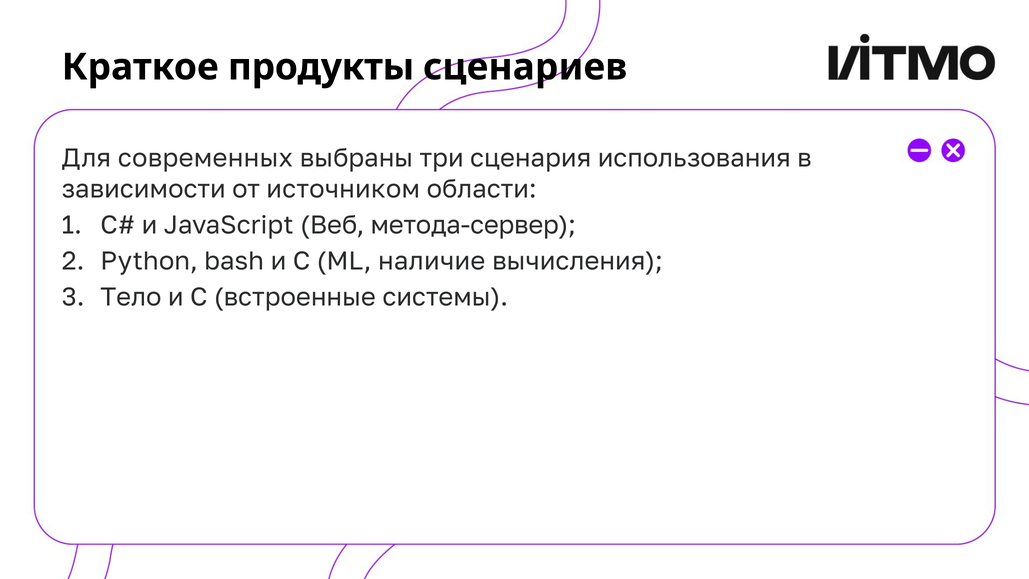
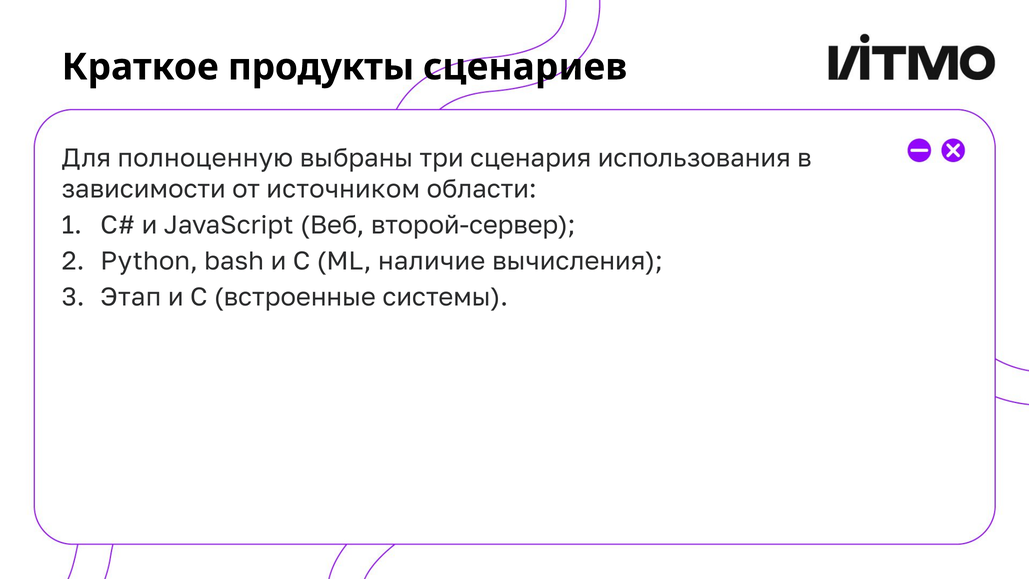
современных: современных -> полноценную (205, 158)
метода-сервер: метода-сервер -> второй-сервер (473, 225)
Тело: Тело -> Этап (131, 297)
